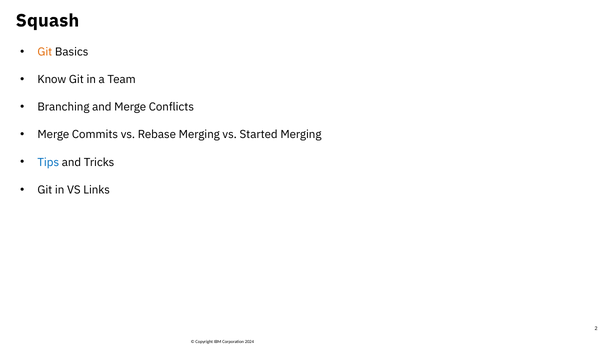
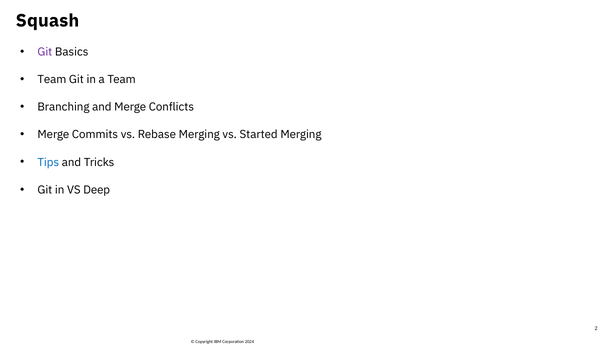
Git colour: orange -> purple (45, 52)
Know: Know -> Team (52, 79)
Links: Links -> Deep (97, 190)
